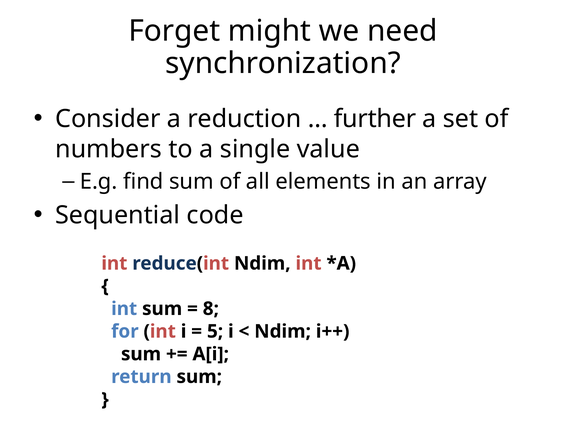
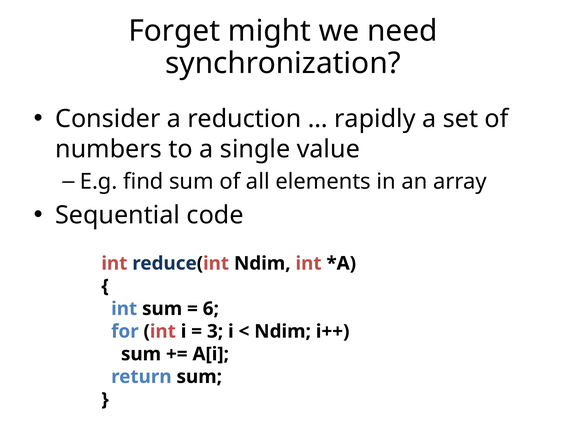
further: further -> rapidly (375, 119)
8: 8 -> 6 (211, 308)
5: 5 -> 3 (215, 331)
